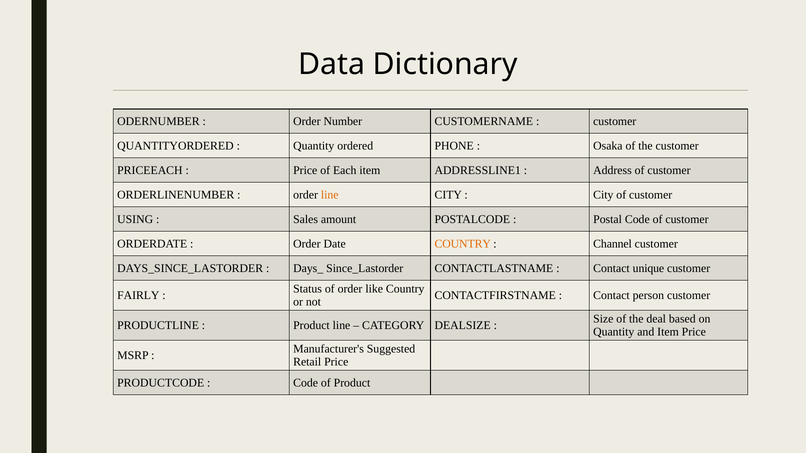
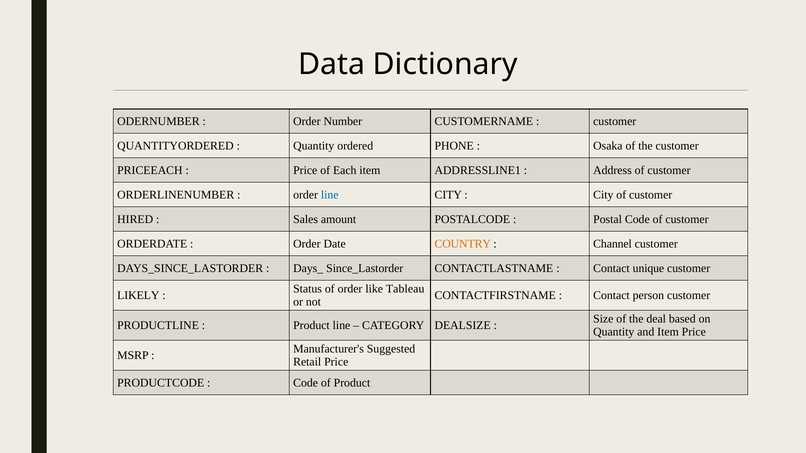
line colour: orange -> blue (330, 195)
USING: USING -> HIRED (135, 219)
like Country: Country -> Tableau (405, 289)
FAIRLY: FAIRLY -> LIKELY (138, 296)
